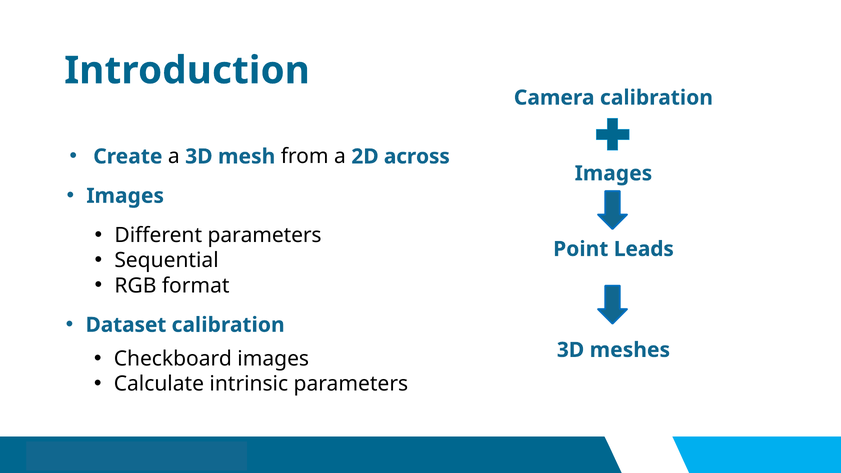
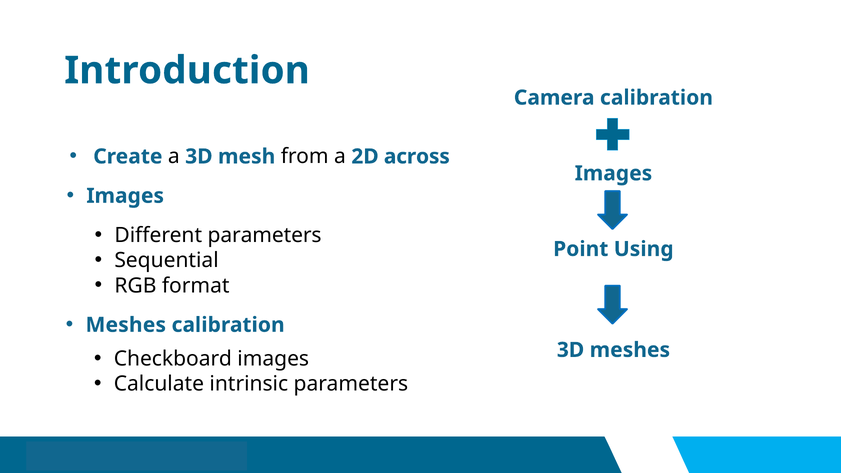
Leads: Leads -> Using (644, 249)
Dataset: Dataset -> Meshes (126, 325)
